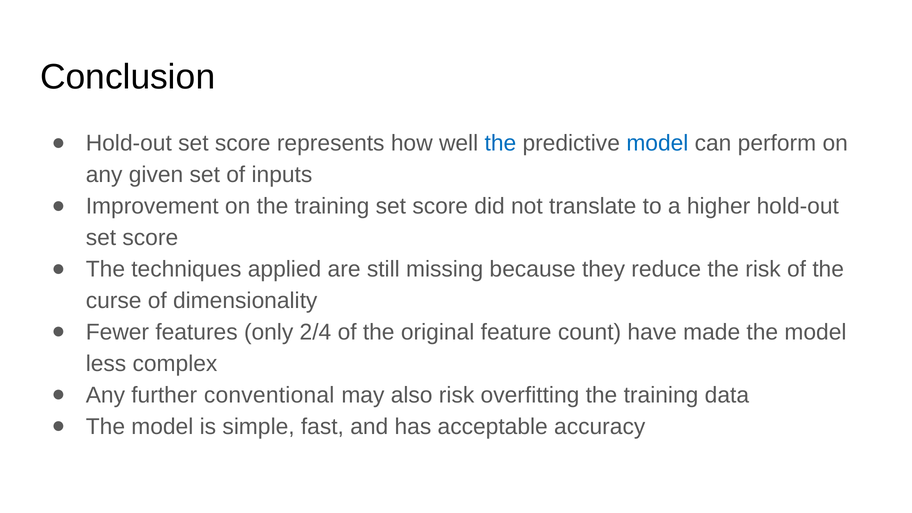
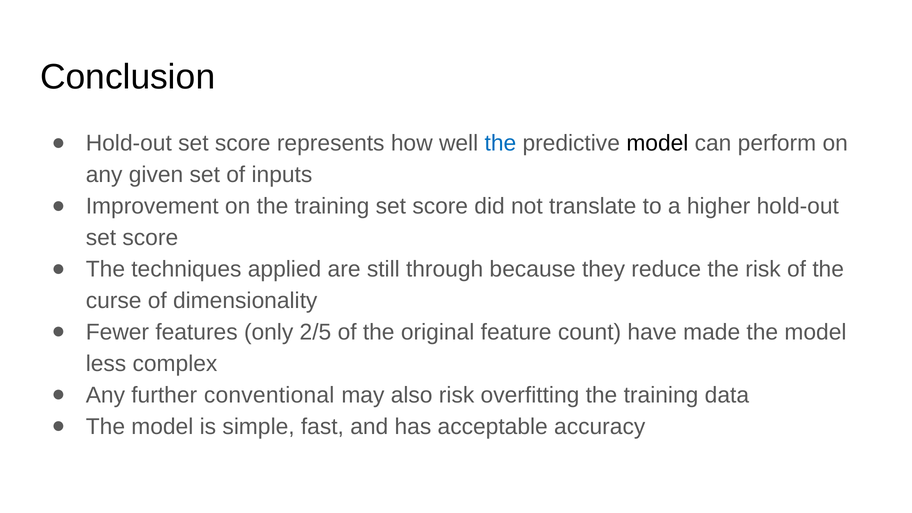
model colour: blue -> black (657, 143)
missing: missing -> through (445, 269)
2/4: 2/4 -> 2/5 (315, 332)
